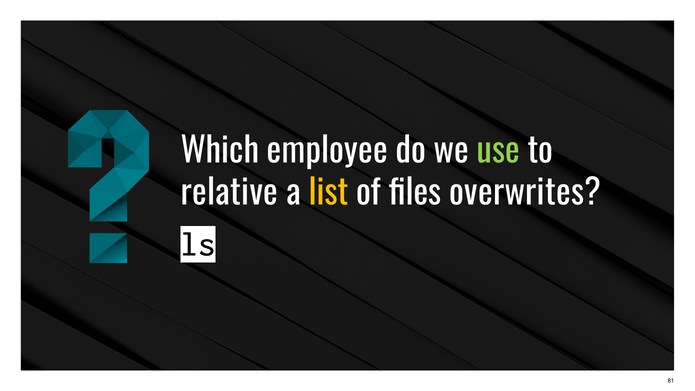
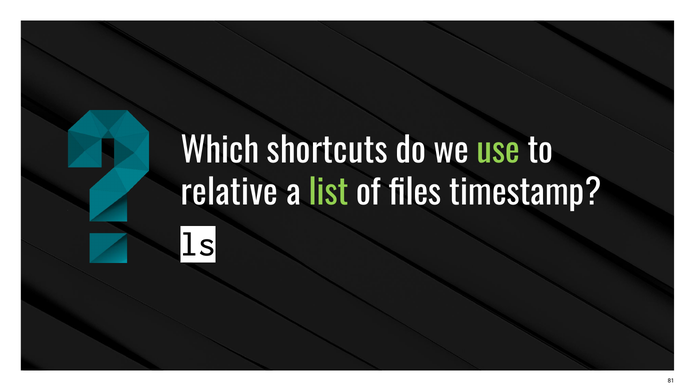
employee: employee -> shortcuts (327, 151)
list colour: yellow -> light green (328, 193)
overwrites: overwrites -> timestamp (525, 193)
